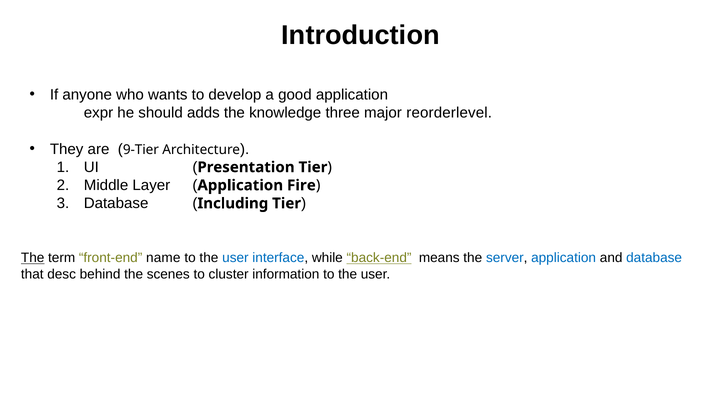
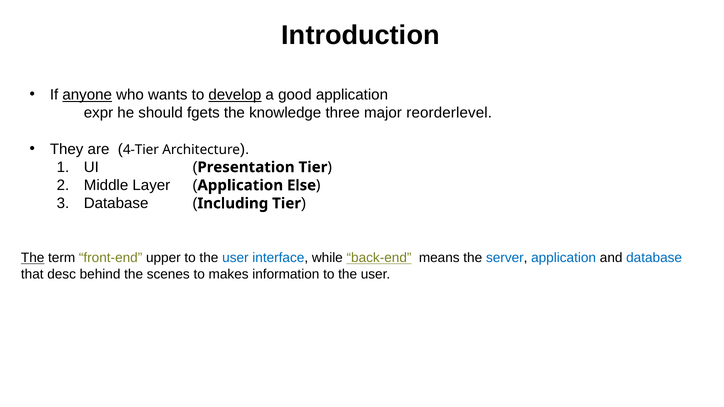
anyone underline: none -> present (87, 95)
develop underline: none -> present (235, 95)
adds: adds -> fgets (203, 113)
9-Tier: 9-Tier -> 4-Tier (141, 150)
Fire: Fire -> Else (302, 185)
name: name -> upper (163, 258)
cluster: cluster -> makes (229, 274)
